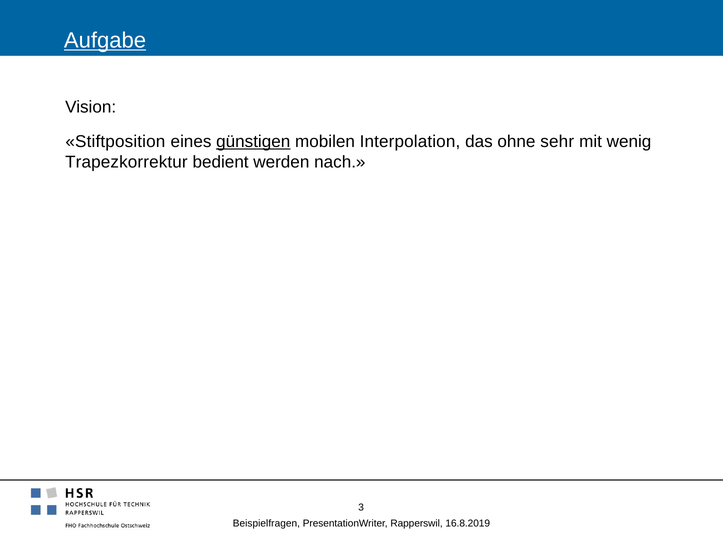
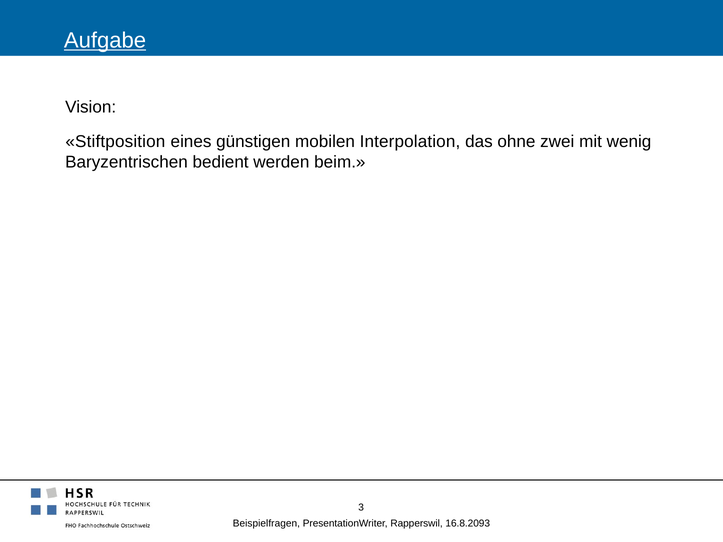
günstigen underline: present -> none (253, 142)
sehr: sehr -> zwei (557, 142)
Trapezkorrektur: Trapezkorrektur -> Baryzentrischen (126, 162)
nach: nach -> beim (340, 162)
16.8.2019: 16.8.2019 -> 16.8.2093 (468, 524)
